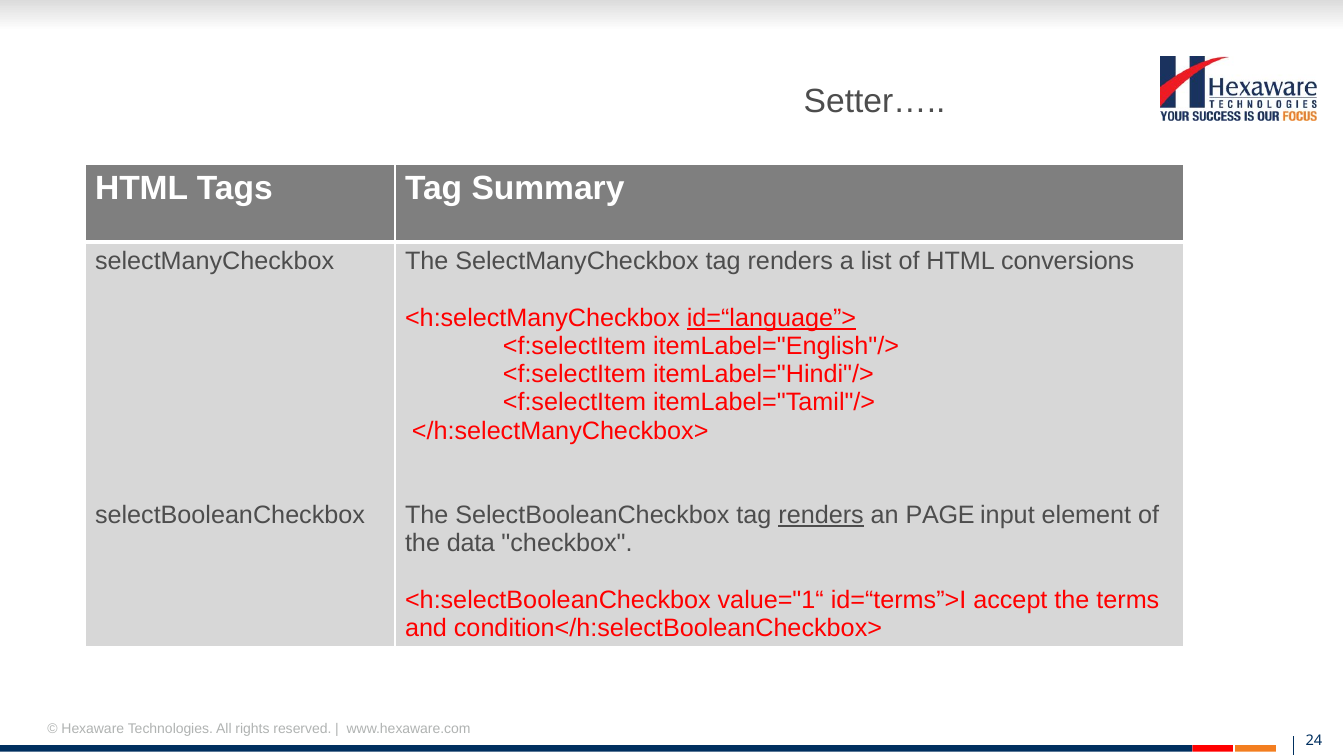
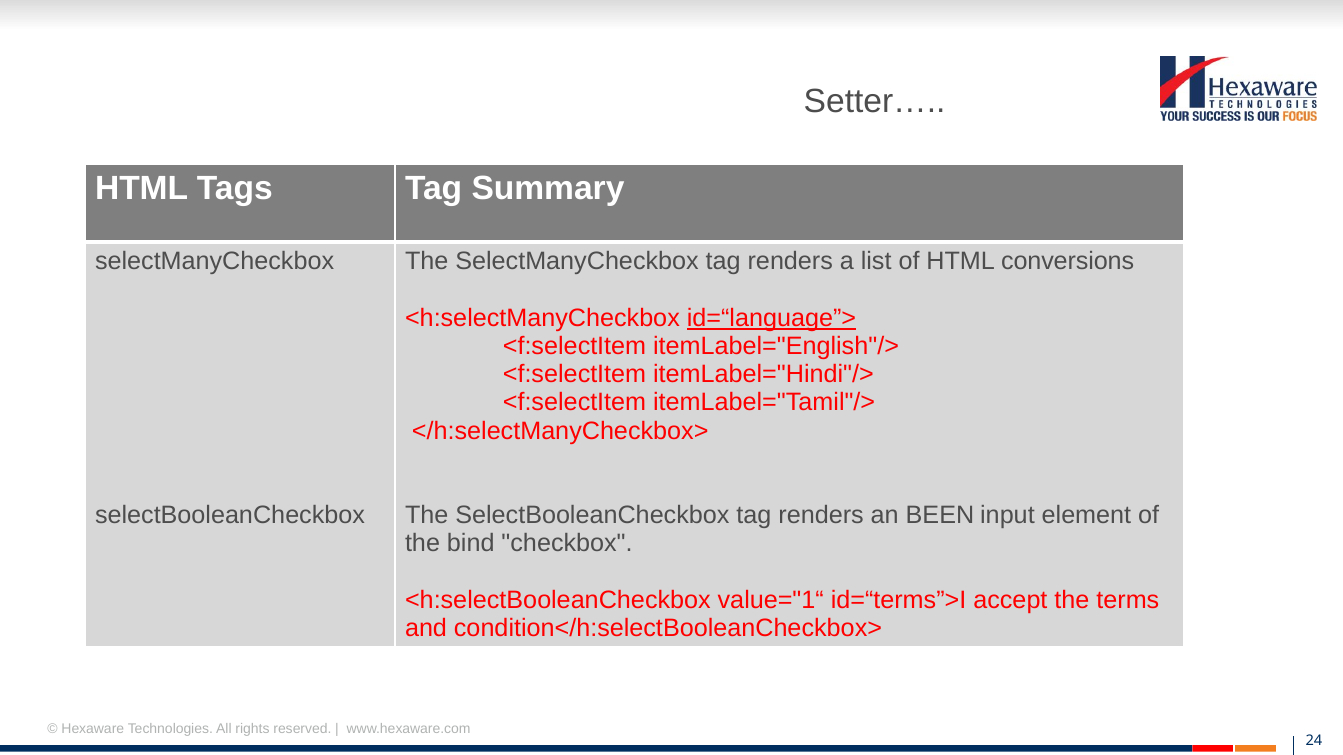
renders underline: present -> none (821, 516)
PAGE: PAGE -> BEEN (940, 516)
data: data -> bind (471, 544)
